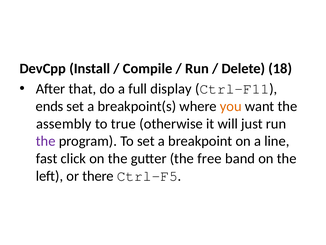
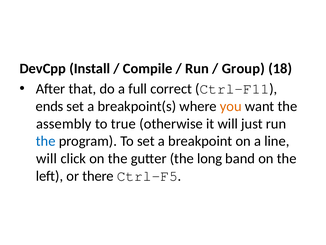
Delete: Delete -> Group (243, 68)
display: display -> correct (171, 89)
the colour: purple -> blue (46, 141)
fast: fast -> will (46, 158)
free: free -> long (210, 158)
